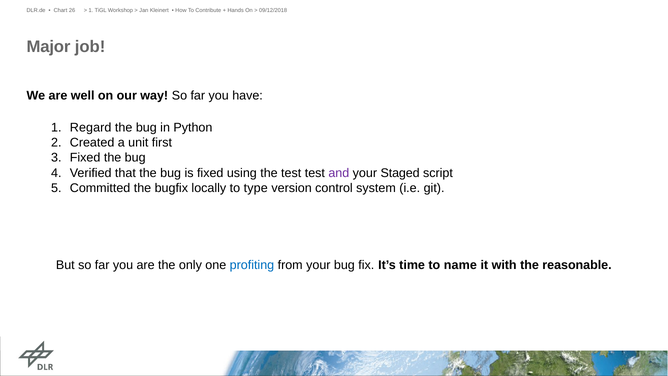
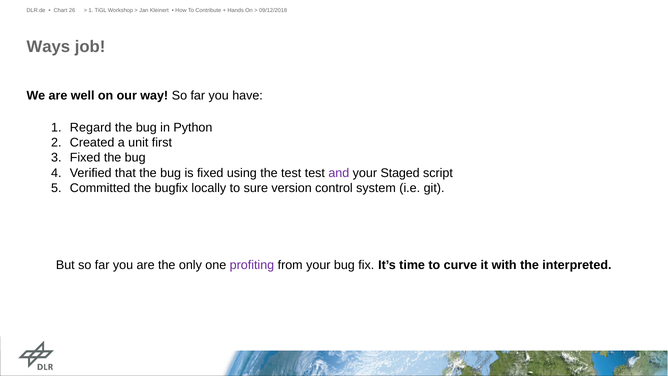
Major: Major -> Ways (48, 47)
type: type -> sure (256, 188)
profiting colour: blue -> purple (252, 265)
name: name -> curve (460, 265)
reasonable: reasonable -> interpreted (577, 265)
